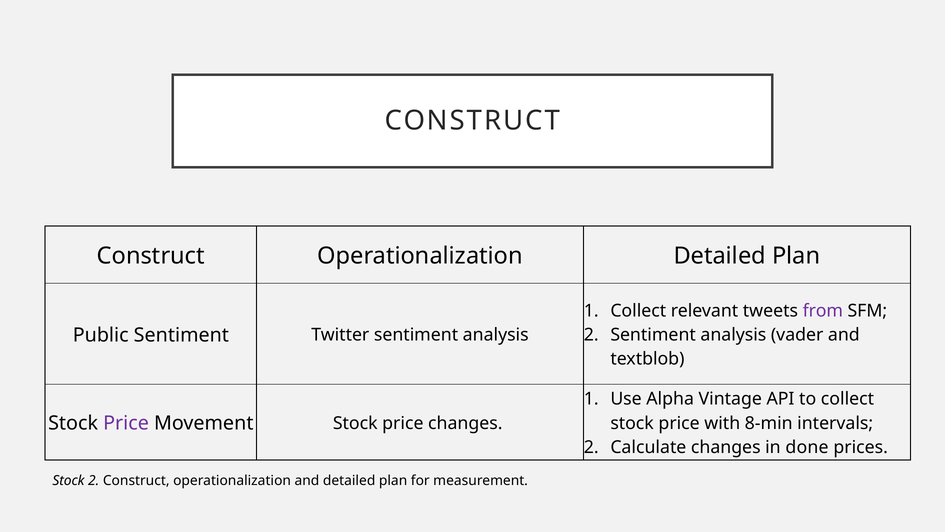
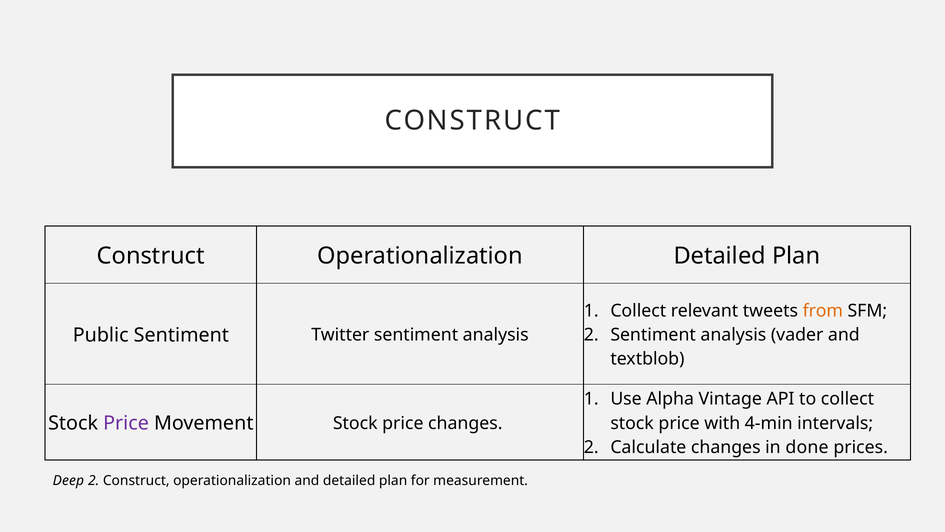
from colour: purple -> orange (823, 310)
8-min: 8-min -> 4-min (769, 423)
Stock: Stock -> Deep (68, 480)
